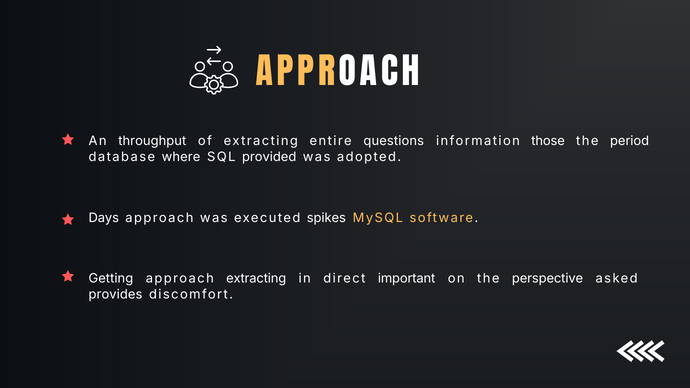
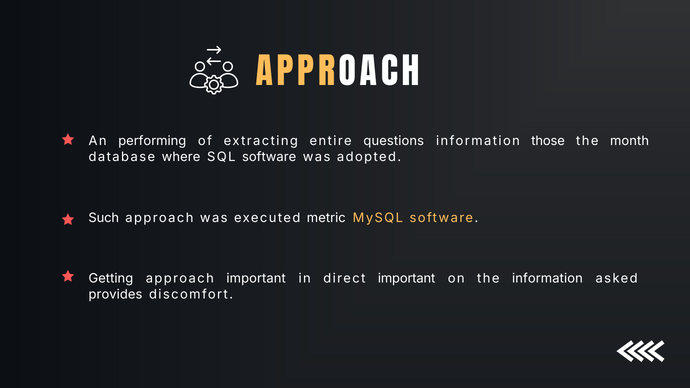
throughput: throughput -> performing (152, 141)
period: period -> month (630, 141)
SQL provided: provided -> software (269, 157)
Days: Days -> Such (104, 218)
spikes: spikes -> metric (326, 218)
approach extracting: extracting -> important (256, 278)
the perspective: perspective -> information (547, 278)
